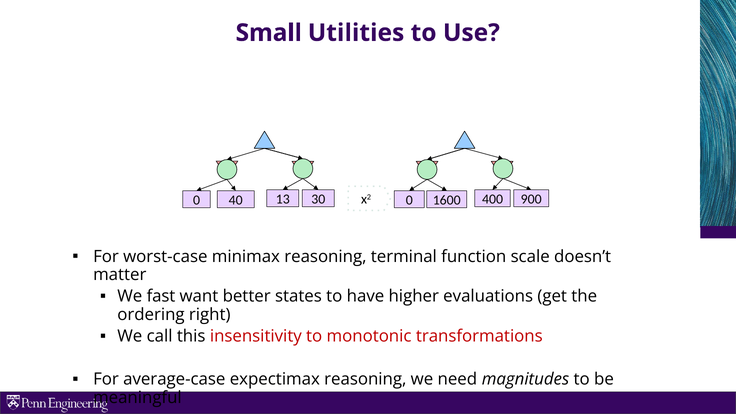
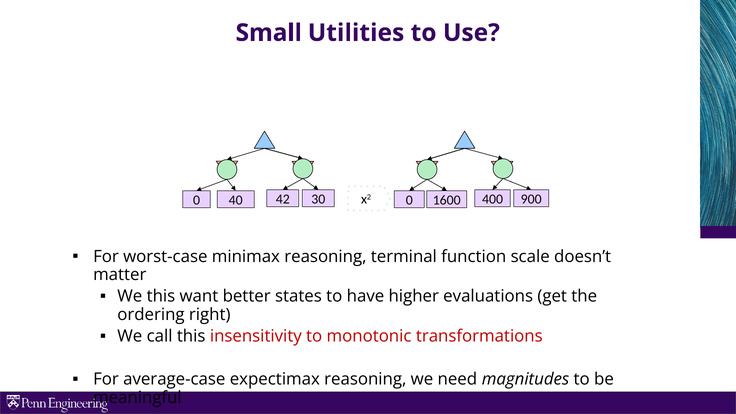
13: 13 -> 42 (283, 199)
We fast: fast -> this (161, 296)
